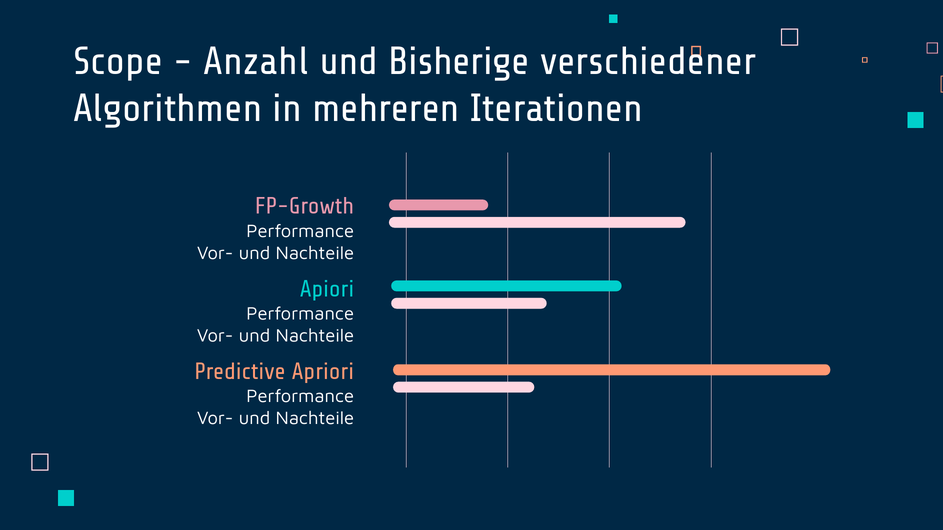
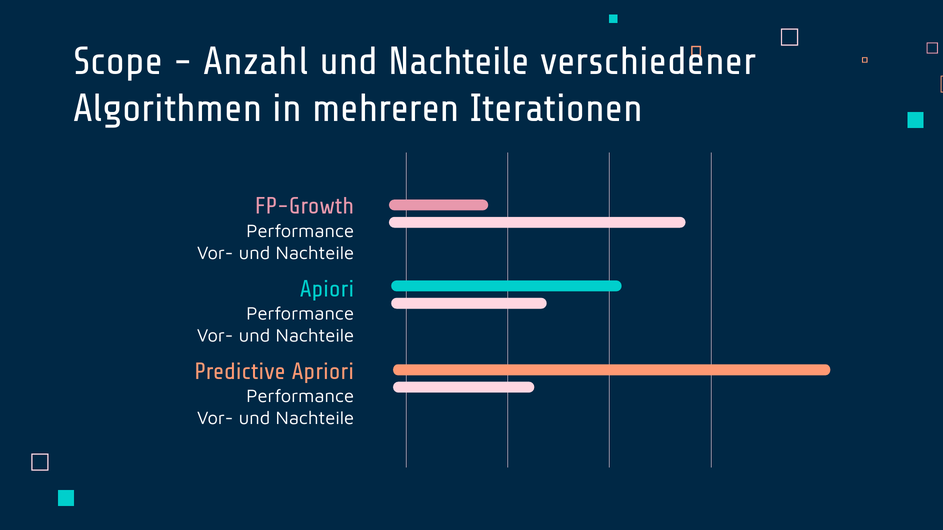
Bisherige: Bisherige -> Nachteile (459, 61)
